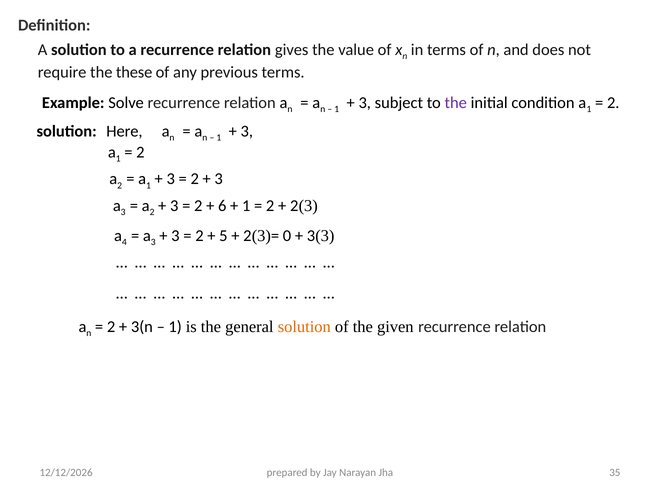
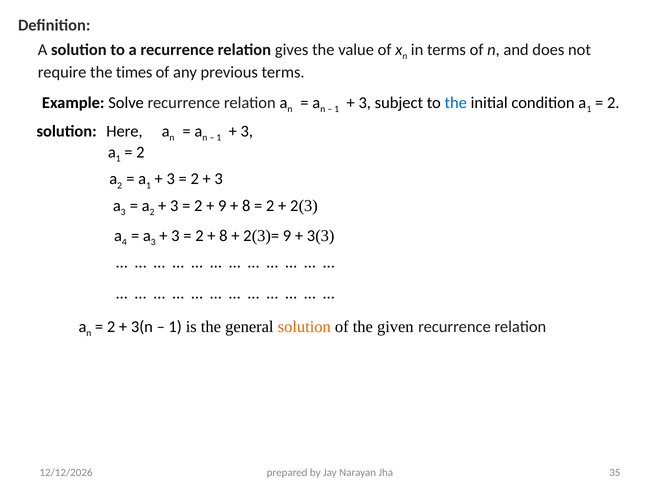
these: these -> times (134, 72)
the colour: purple -> blue (456, 103)
6: 6 -> 9 (222, 206)
1: 1 -> 8 (246, 206)
5: 5 -> 8 (223, 236)
2(3)= 0: 0 -> 9 (287, 236)
